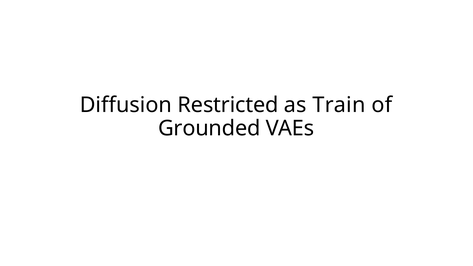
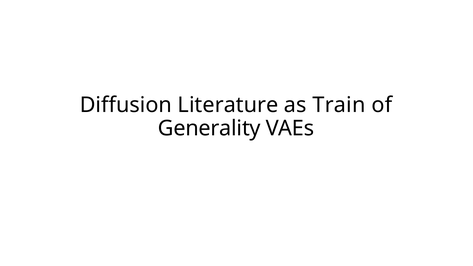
Restricted: Restricted -> Literature (228, 105)
Grounded: Grounded -> Generality (209, 128)
